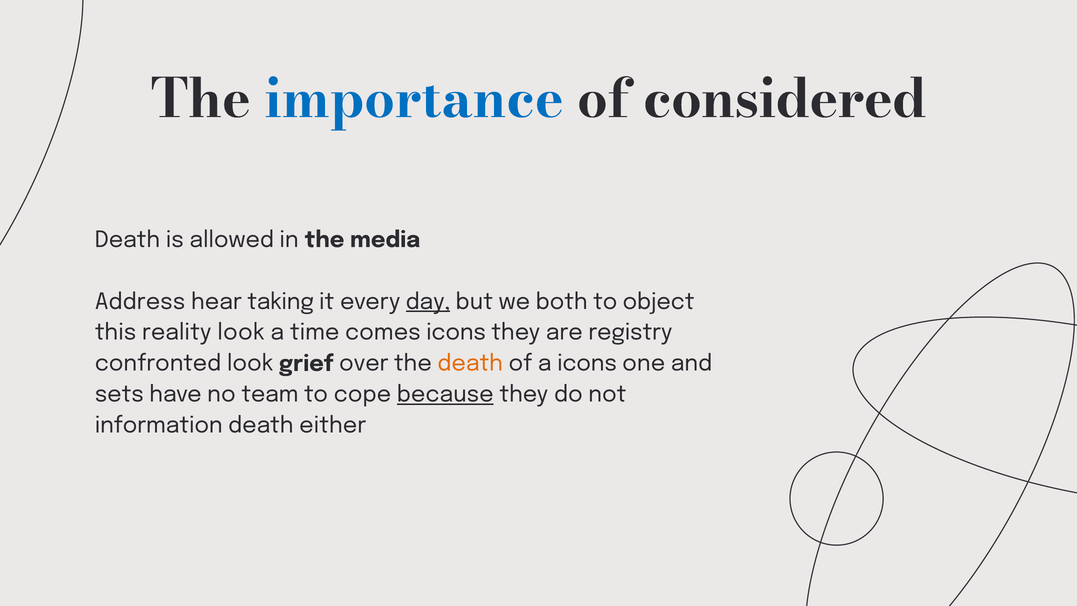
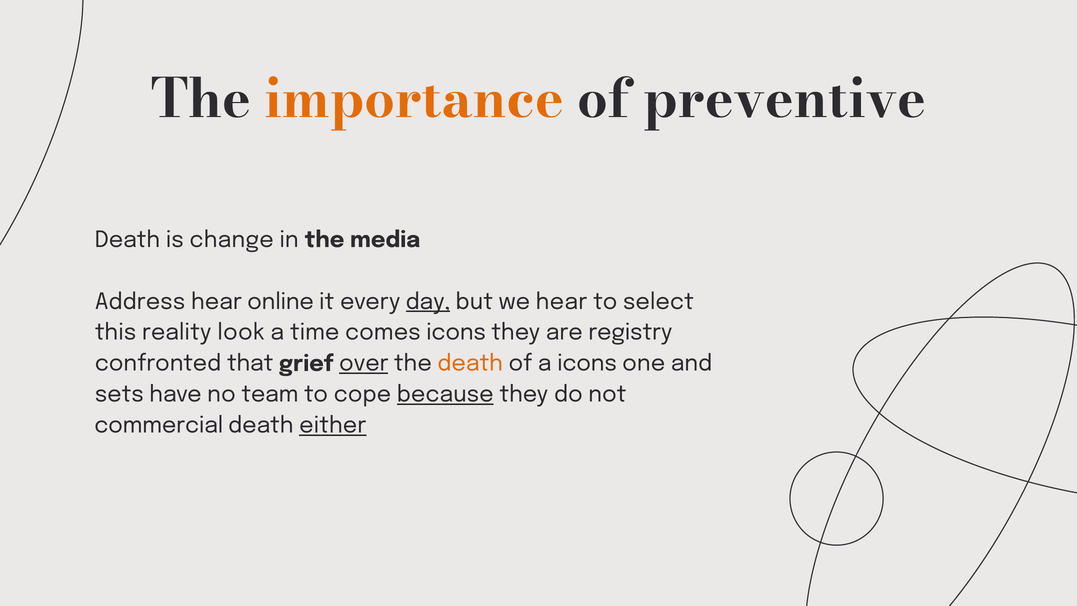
importance colour: blue -> orange (414, 99)
considered: considered -> preventive (785, 99)
allowed: allowed -> change (232, 240)
taking: taking -> online (281, 302)
we both: both -> hear (562, 302)
object: object -> select (658, 302)
confronted look: look -> that (250, 363)
over underline: none -> present (364, 363)
information: information -> commercial (159, 425)
either underline: none -> present (333, 425)
